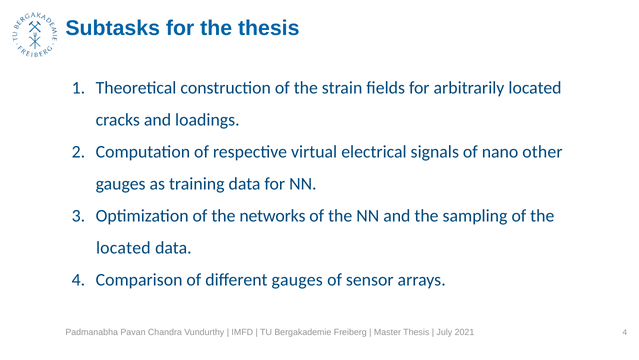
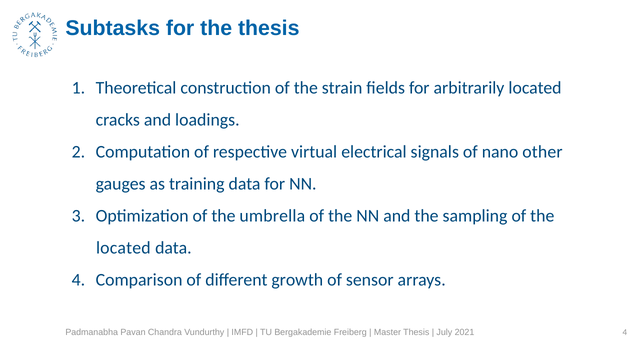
networks: networks -> umbrella (272, 216)
different gauges: gauges -> growth (297, 279)
